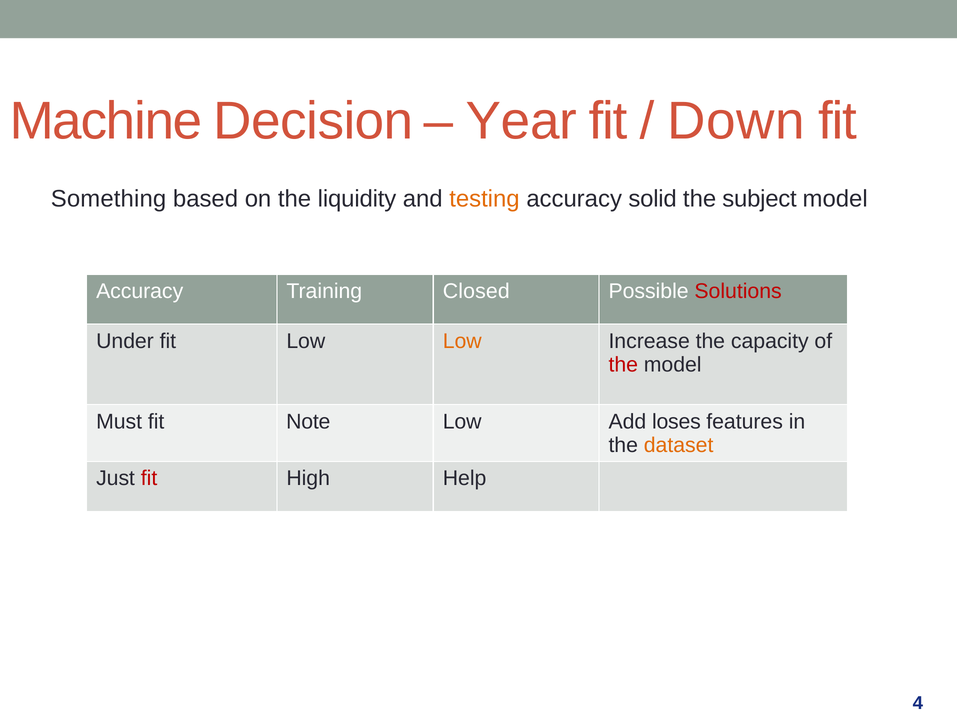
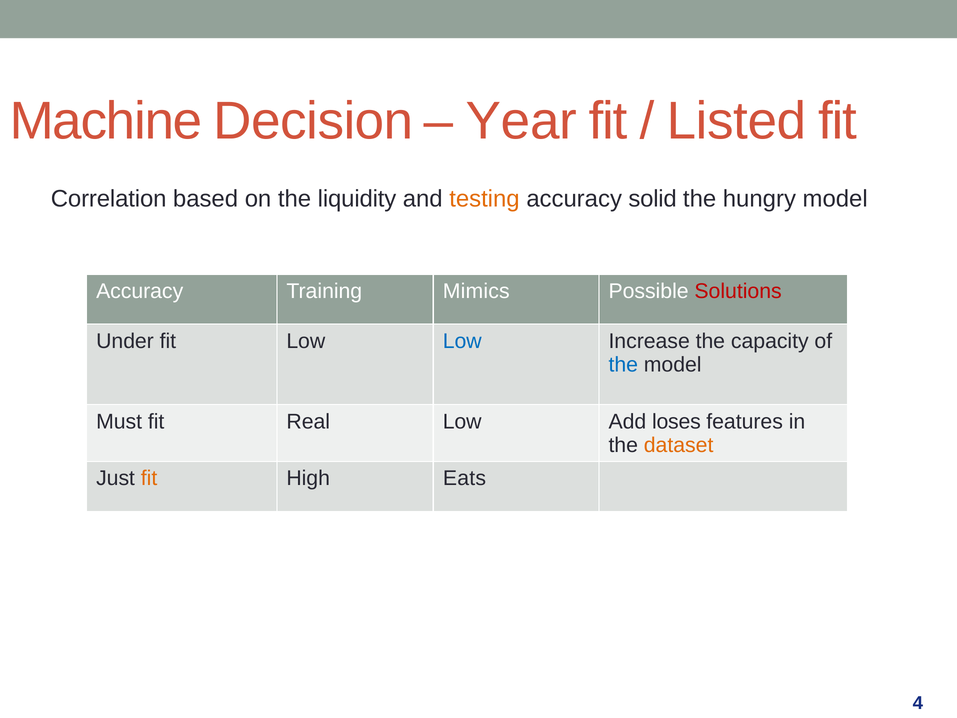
Down: Down -> Listed (737, 121)
Something: Something -> Correlation (109, 199)
subject: subject -> hungry (759, 199)
Closed: Closed -> Mimics (476, 291)
Low colour: orange -> blue (462, 341)
the colour: red -> blue (623, 365)
Note: Note -> Real (308, 421)
fit colour: red -> orange (149, 478)
Help: Help -> Eats (464, 478)
